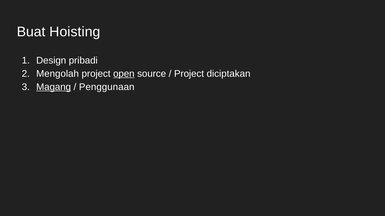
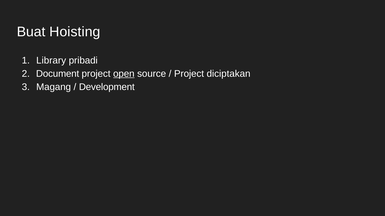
Design: Design -> Library (51, 61)
Mengolah: Mengolah -> Document (58, 74)
Magang underline: present -> none (54, 87)
Penggunaan: Penggunaan -> Development (107, 87)
